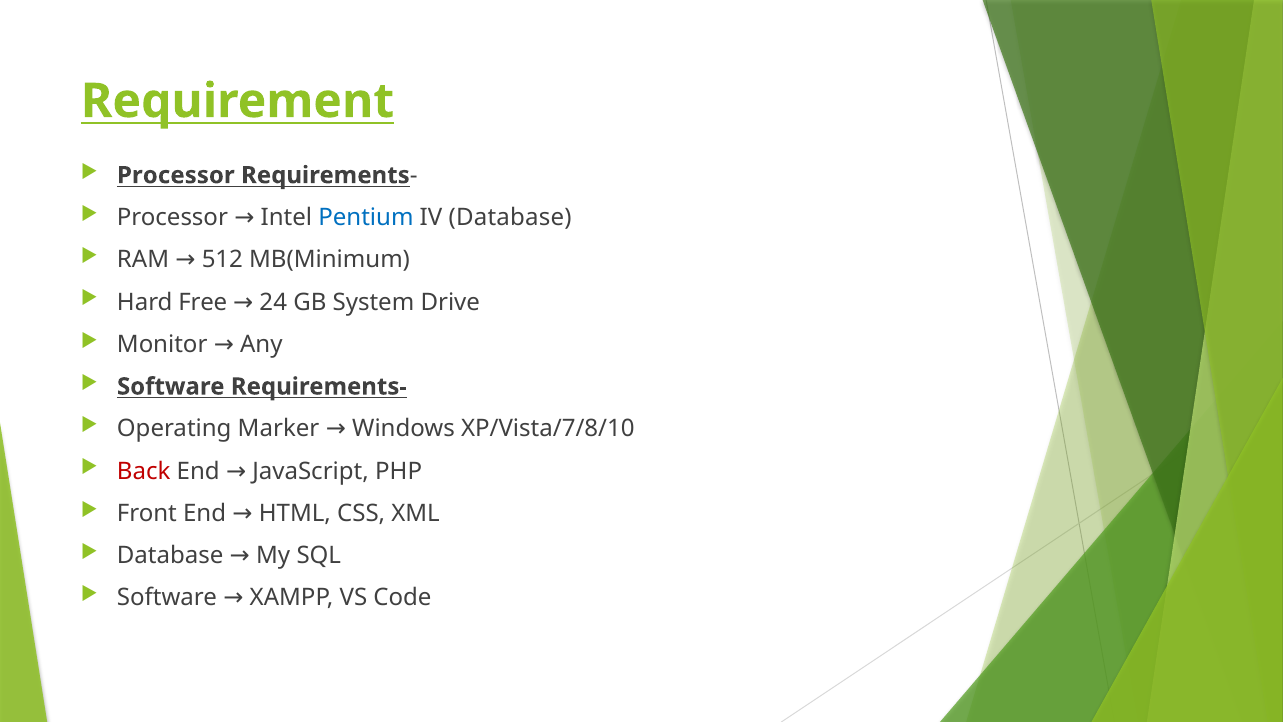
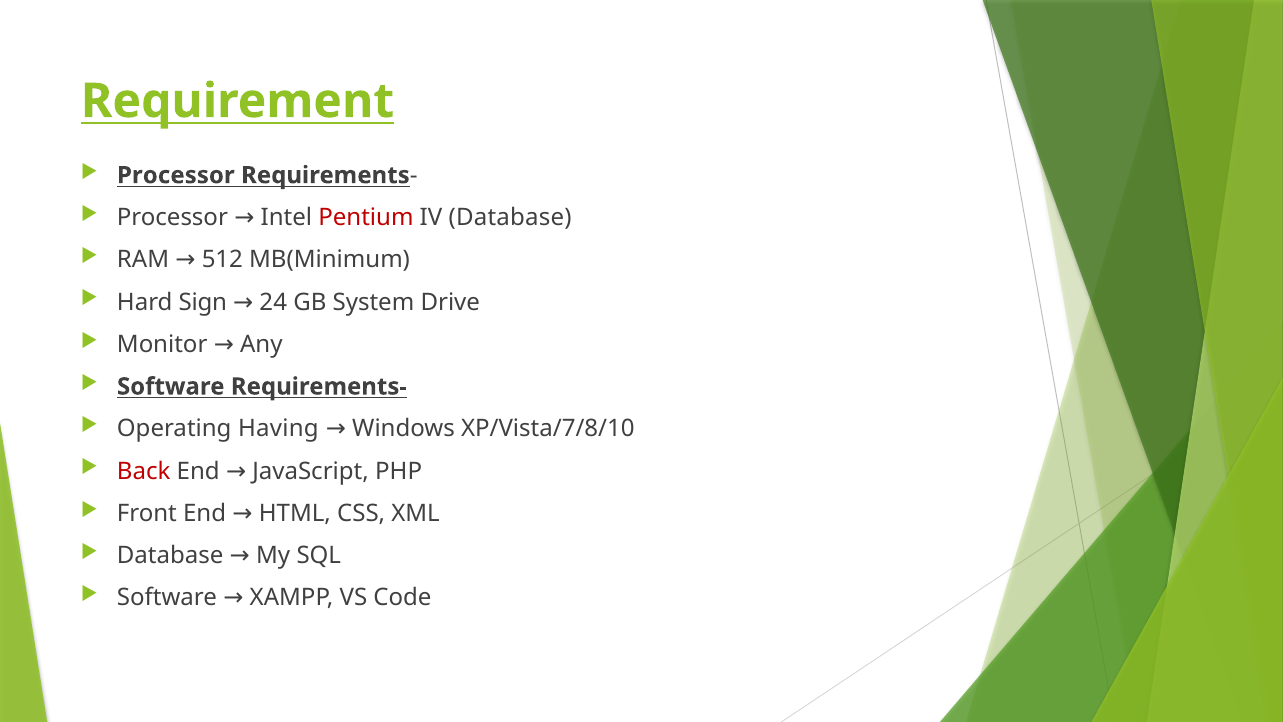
Pentium colour: blue -> red (366, 217)
Free: Free -> Sign (203, 302)
Marker: Marker -> Having (278, 429)
